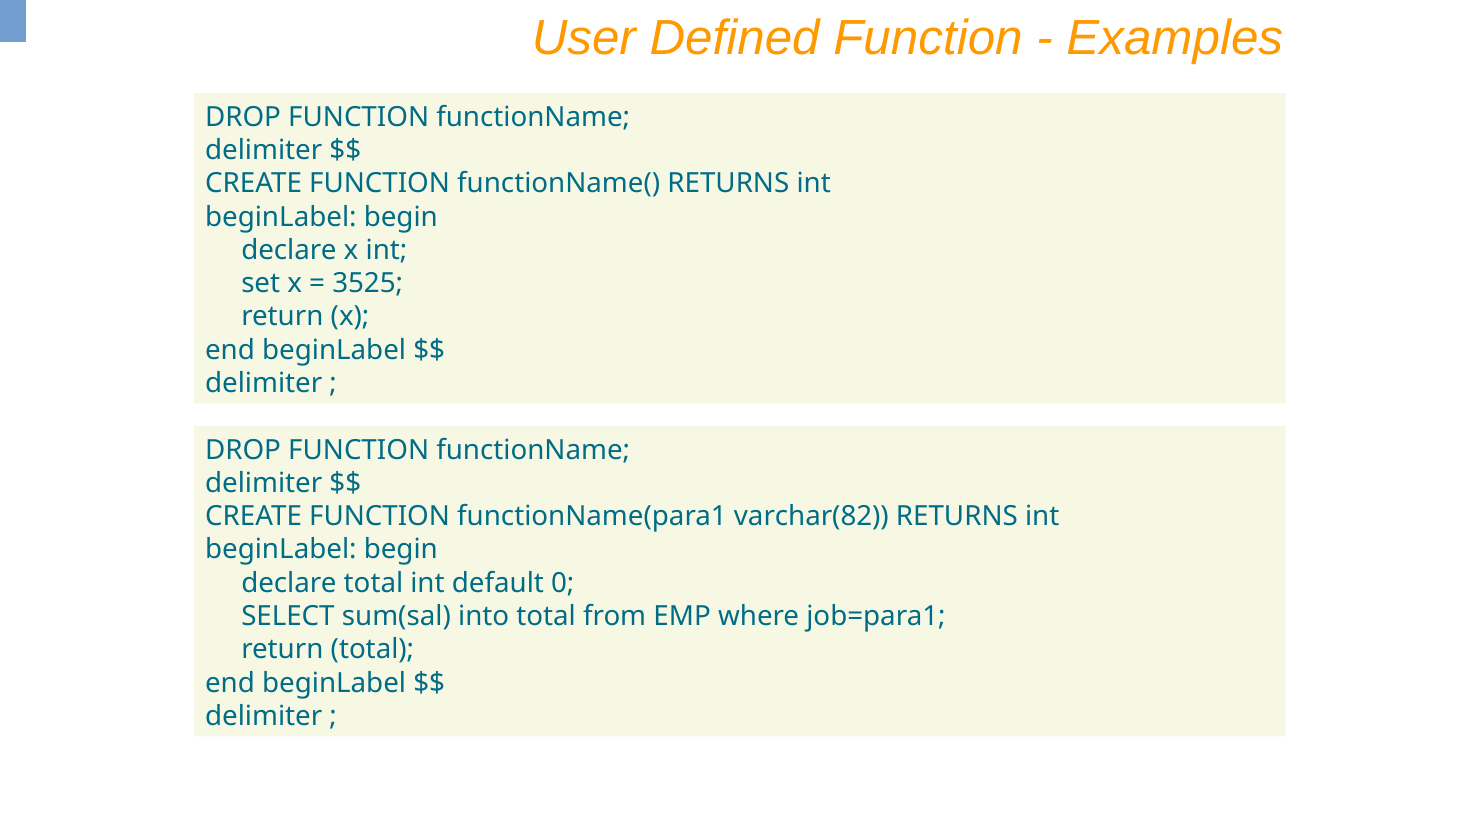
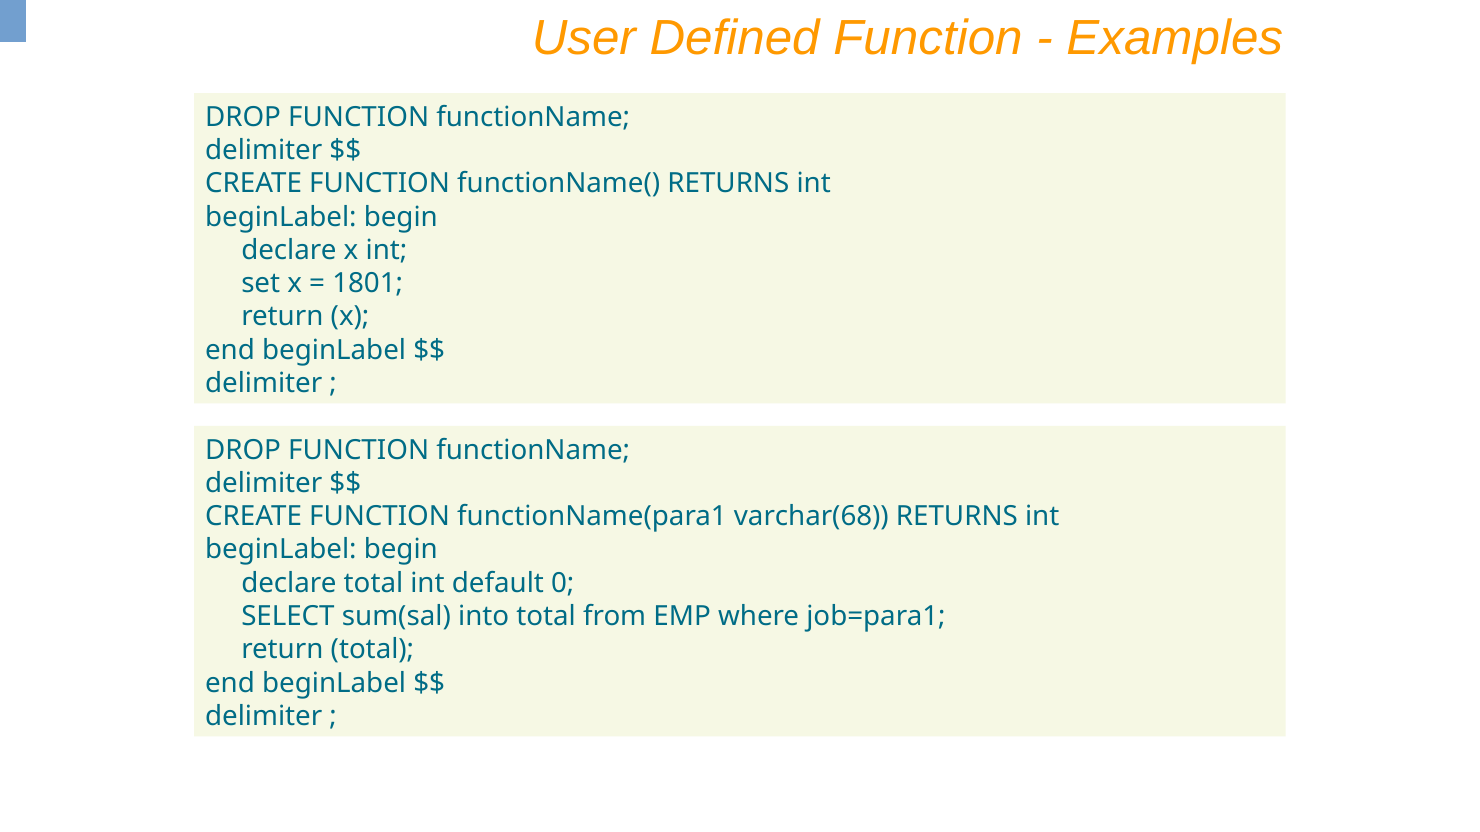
3525: 3525 -> 1801 (368, 284)
varchar(82: varchar(82 -> varchar(68 (811, 517)
